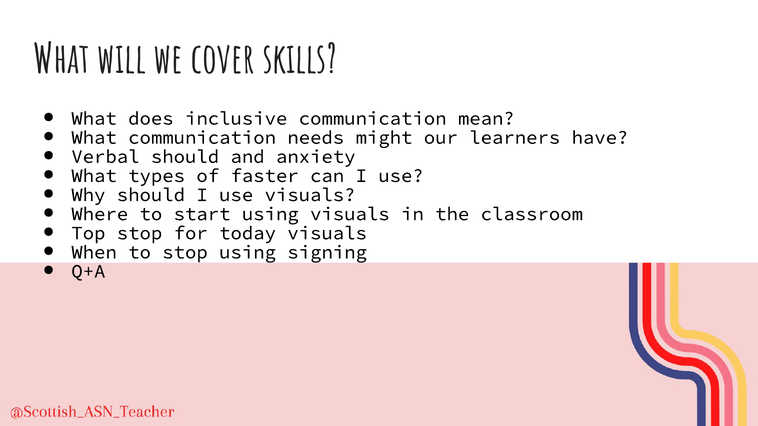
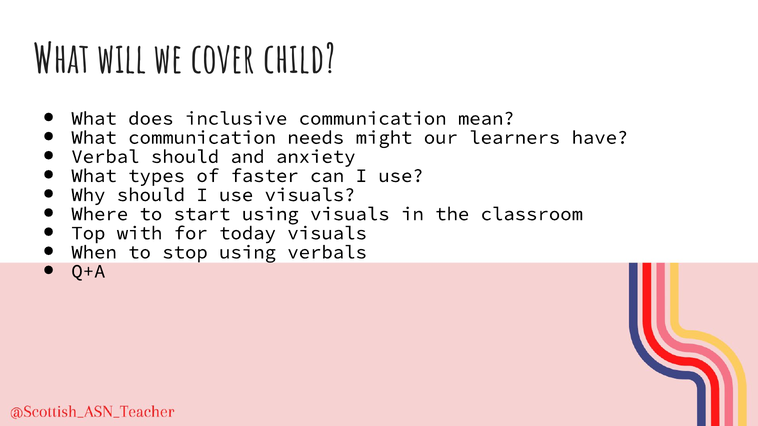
skills: skills -> child (299, 60)
Top stop: stop -> with (140, 233)
signing: signing -> verbals (327, 252)
